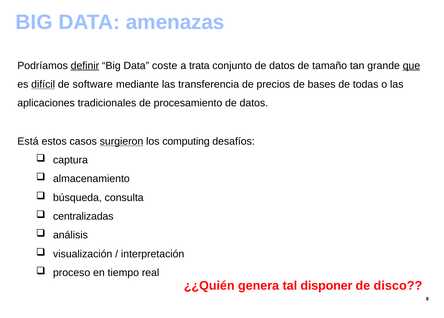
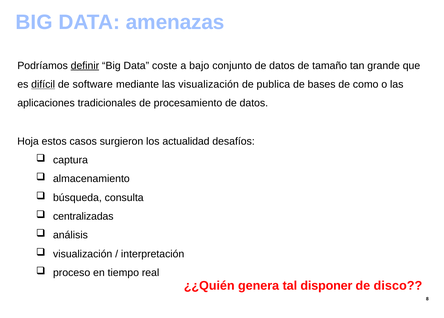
trata: trata -> bajo (199, 66)
que underline: present -> none (411, 66)
las transferencia: transferencia -> visualización (209, 84)
precios: precios -> publica (273, 84)
todas: todas -> como (366, 84)
Está: Está -> Hoja (28, 141)
surgieron underline: present -> none (122, 141)
computing: computing -> actualidad (186, 141)
